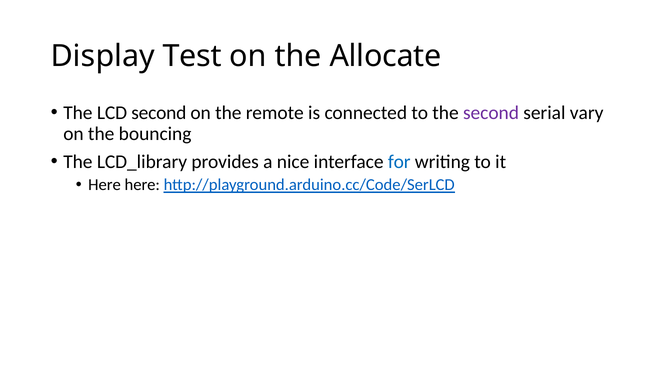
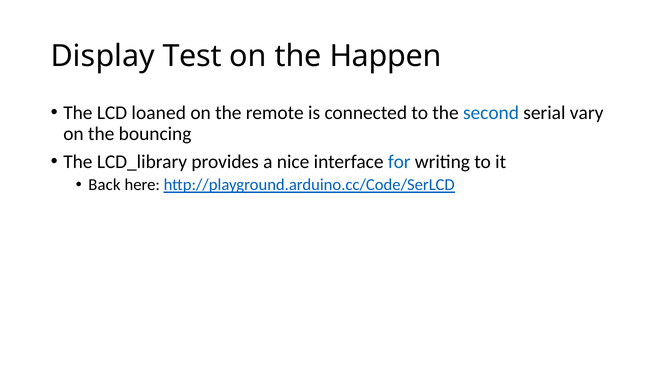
Allocate: Allocate -> Happen (386, 56)
LCD second: second -> loaned (159, 113)
second colour: purple -> blue (491, 113)
Here: Here -> Back (104, 185)
